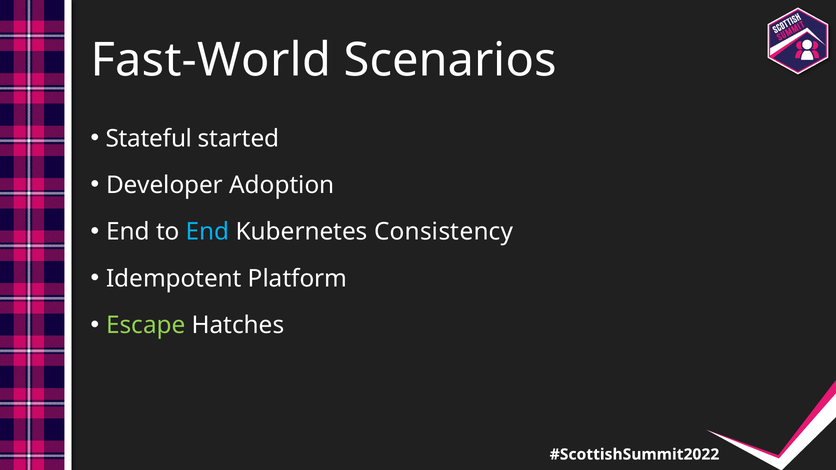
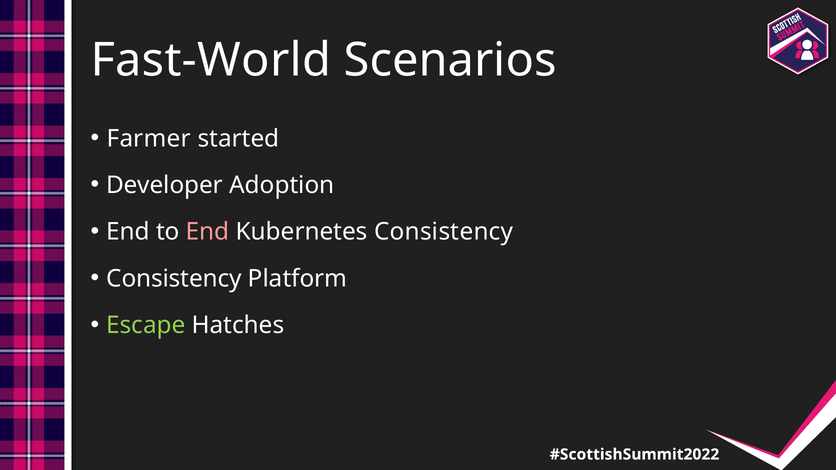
Stateful: Stateful -> Farmer (149, 139)
End colour: light blue -> pink (208, 232)
Idempotent: Idempotent -> Consistency (174, 279)
